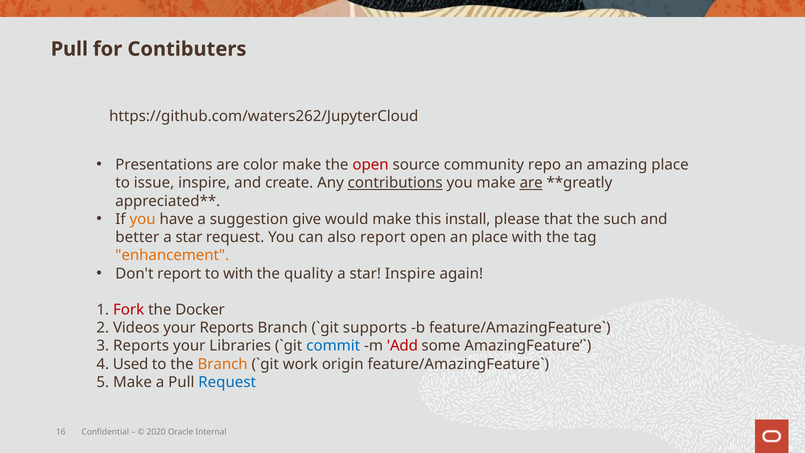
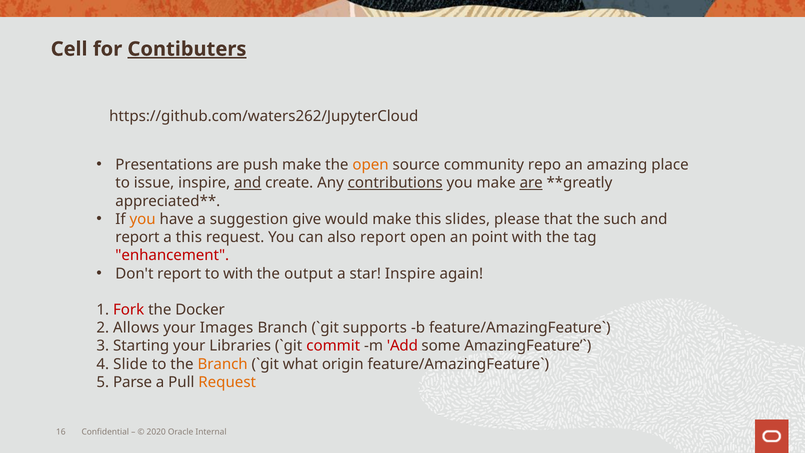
Pull: Pull -> Cell (69, 49)
Contibuters underline: none -> present (187, 49)
color: color -> push (261, 165)
open colour: red -> orange (371, 165)
and underline: none -> present (248, 183)
install: install -> slides (468, 219)
better: better -> report (137, 237)
star: star -> this (189, 237)
an place: place -> point (490, 237)
enhancement colour: orange -> red (172, 255)
quality: quality -> output (309, 273)
Videos: Videos -> Allows (136, 328)
your Reports: Reports -> Images (227, 328)
3 Reports: Reports -> Starting (141, 346)
commit colour: blue -> red (333, 346)
Used: Used -> Slide (130, 364)
work: work -> what (300, 364)
5 Make: Make -> Parse (133, 382)
Request colour: blue -> orange (227, 382)
